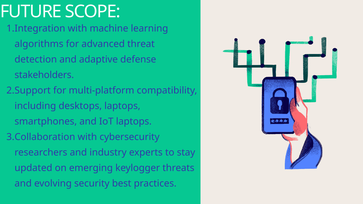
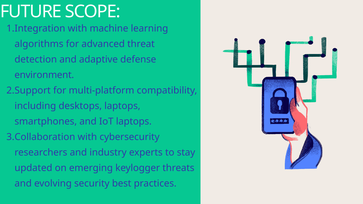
stakeholders: stakeholders -> environment (44, 75)
